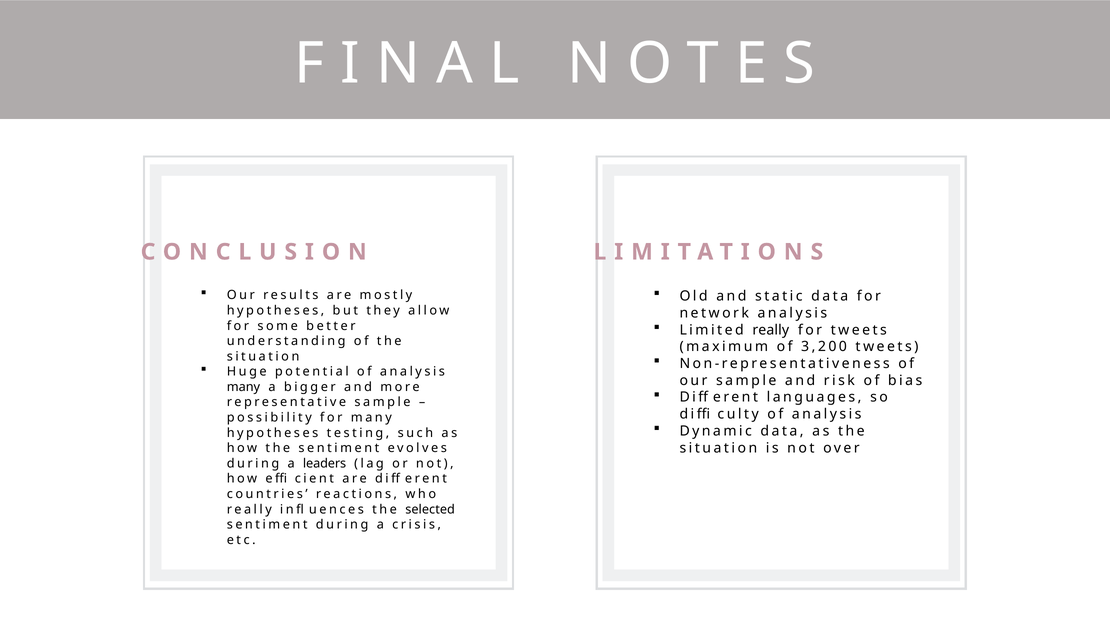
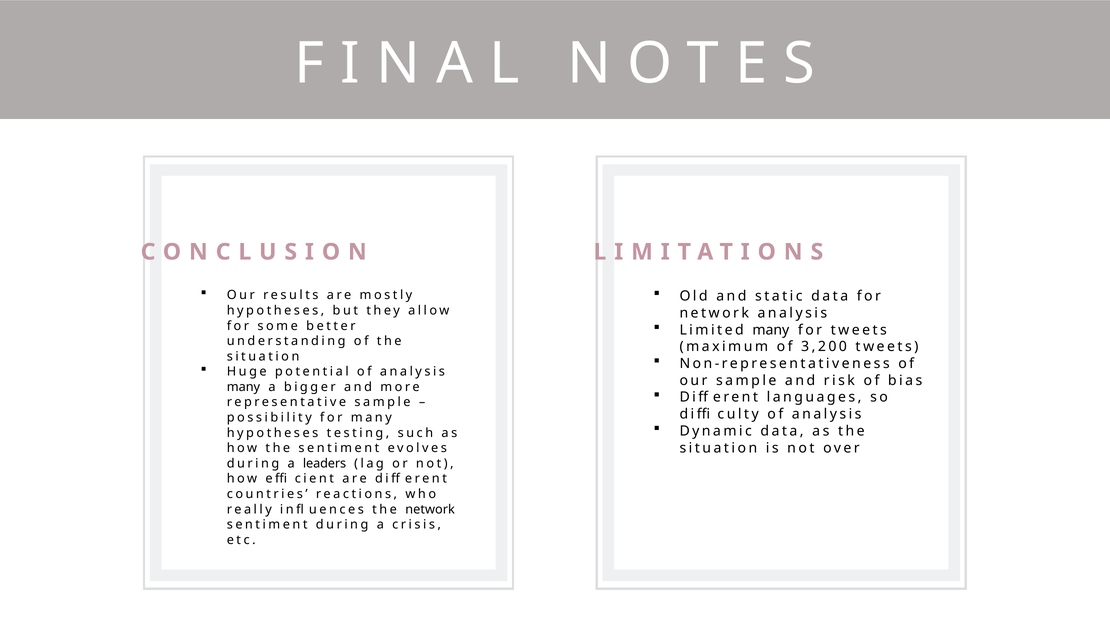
Limited really: really -> many (771, 330)
the selected: selected -> network (430, 509)
